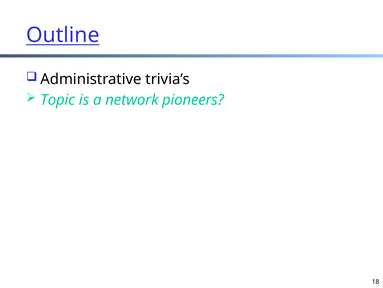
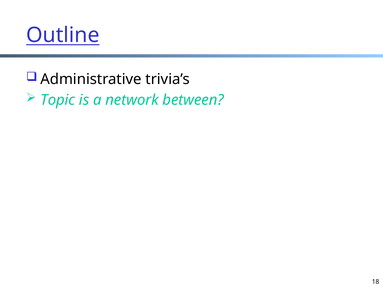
pioneers: pioneers -> between (193, 100)
